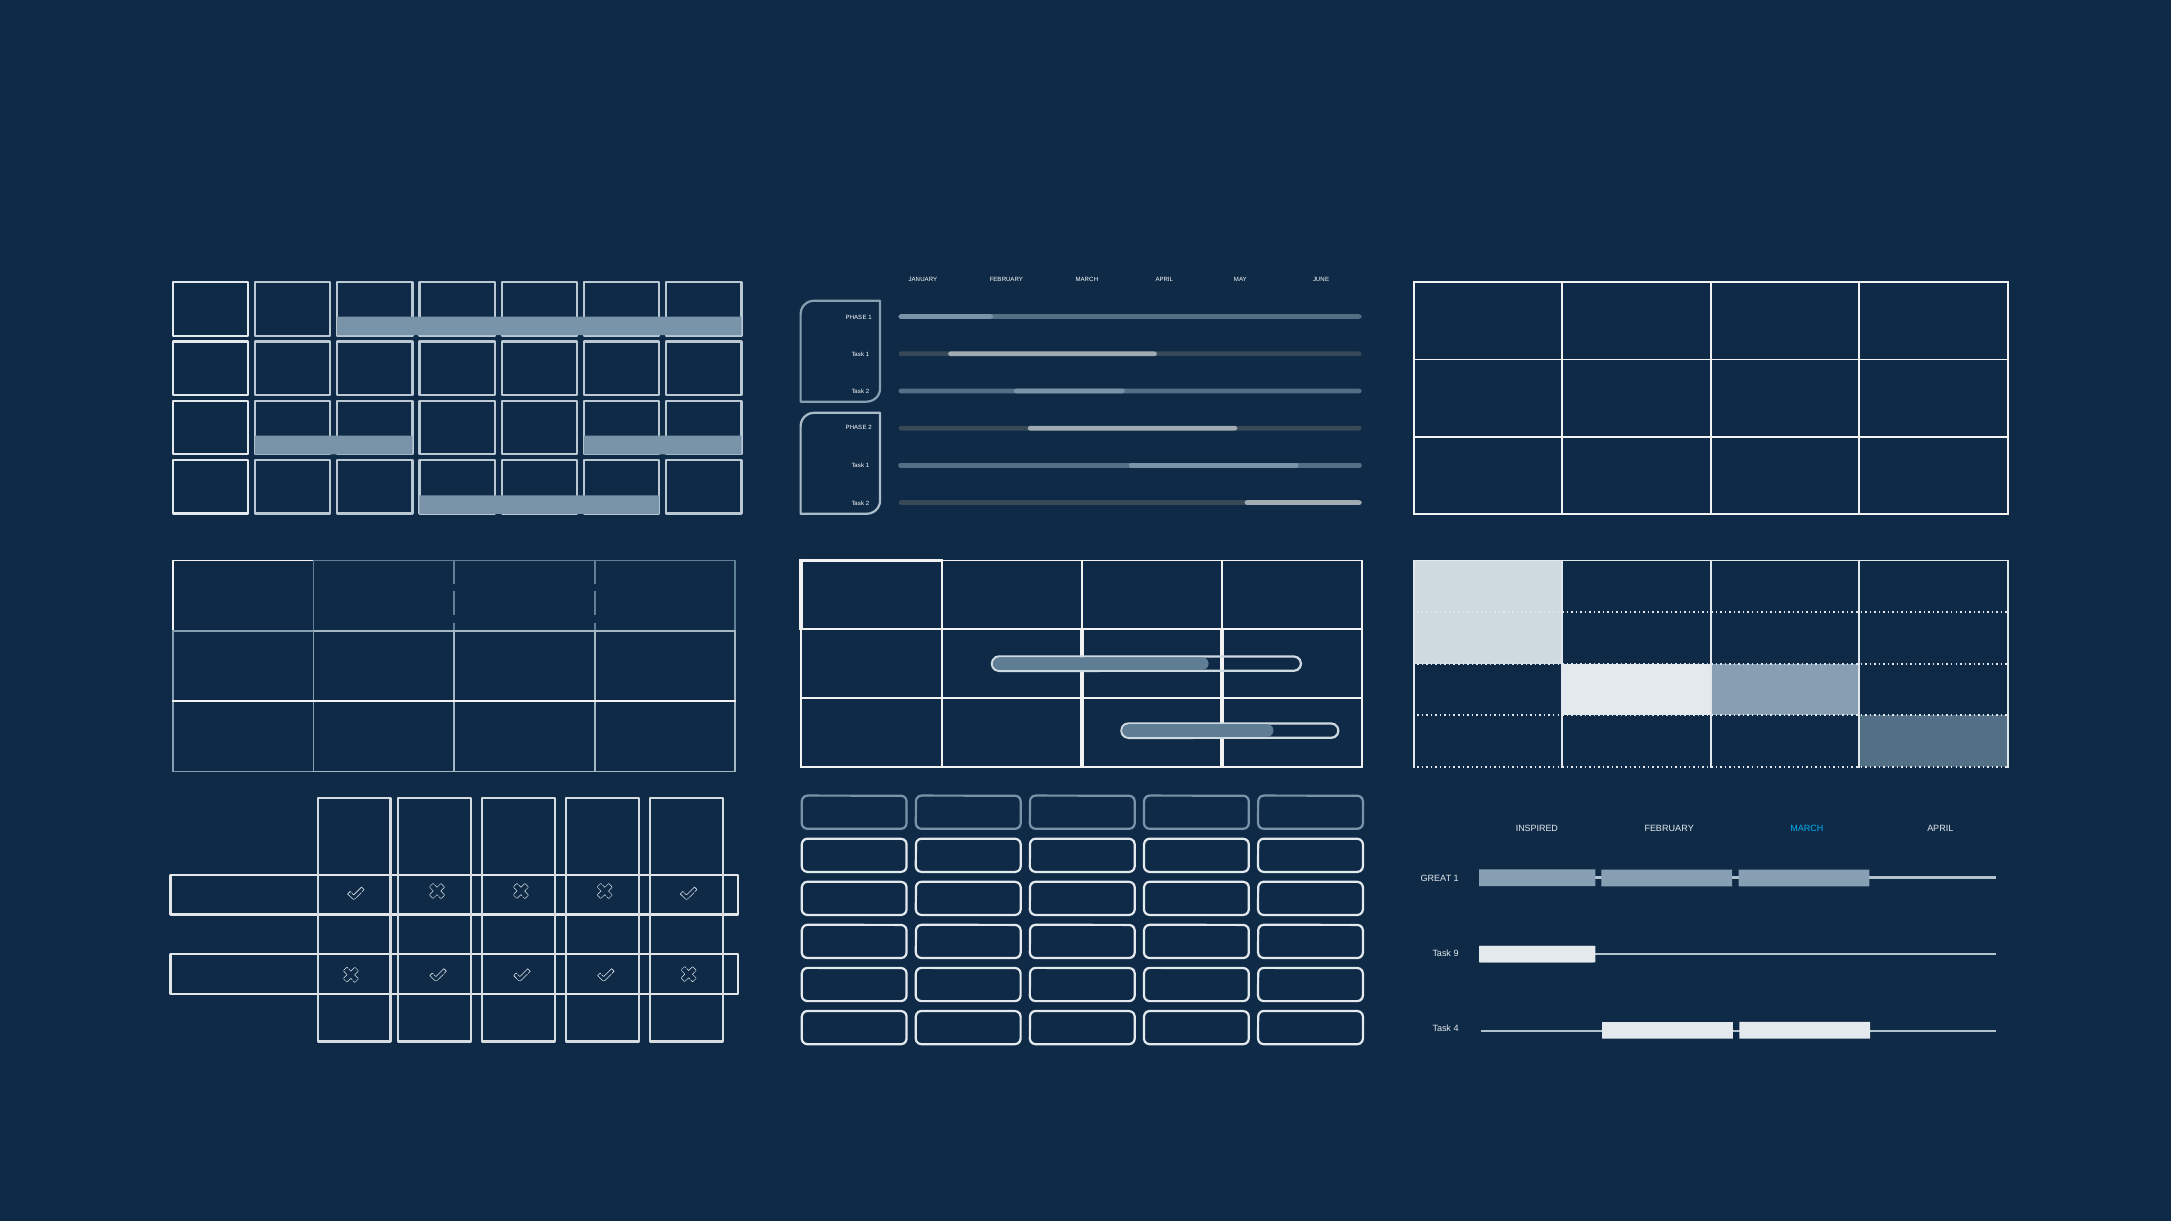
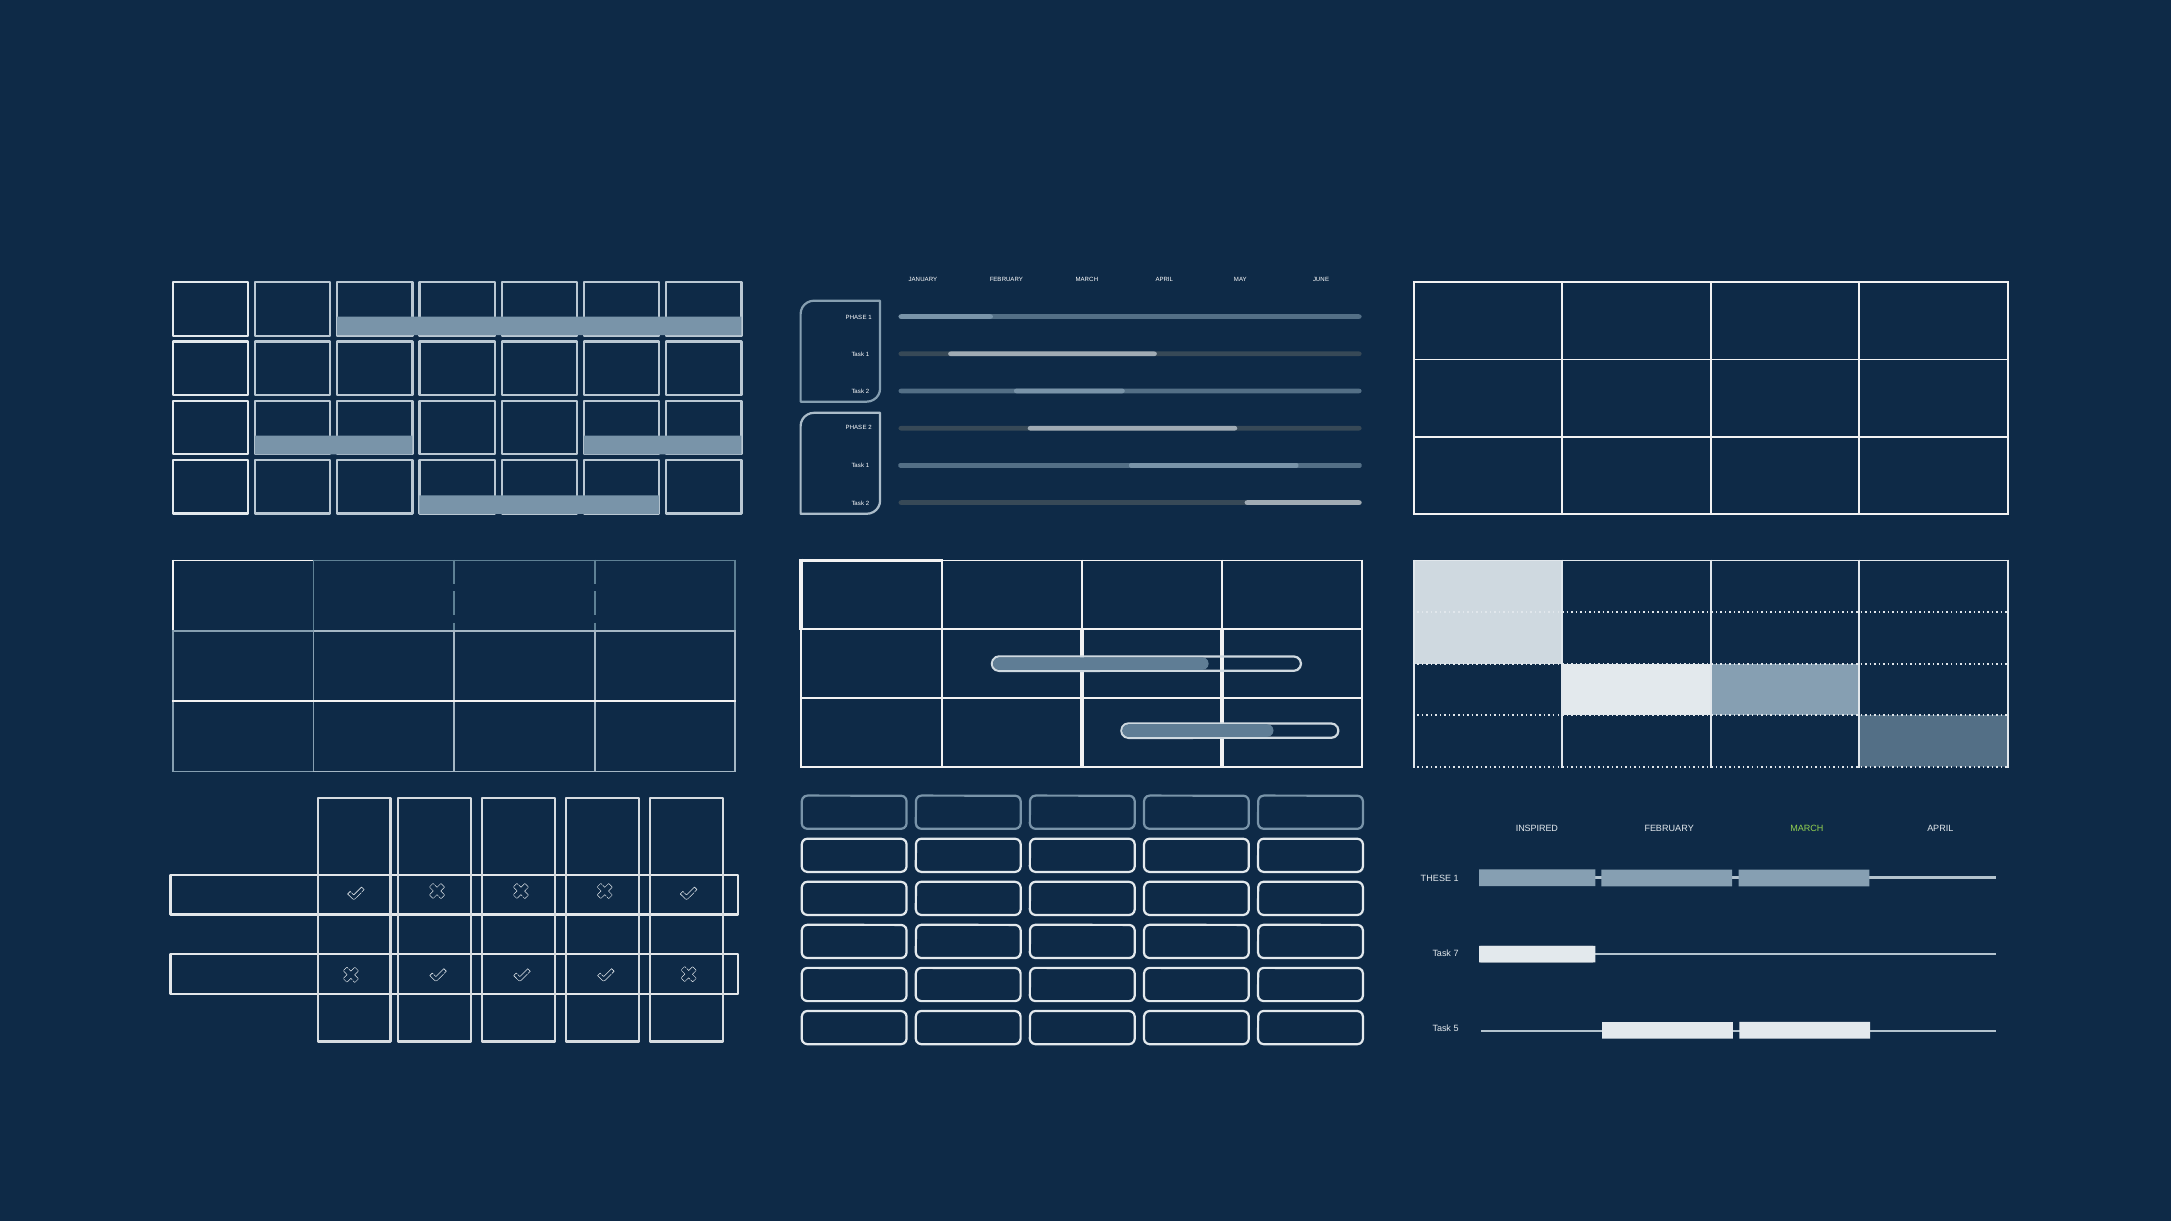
MARCH colour: light blue -> light green (1807, 828)
GREAT: GREAT -> THESE (1436, 878)
9: 9 -> 7 (1456, 953)
4: 4 -> 5 (1456, 1028)
